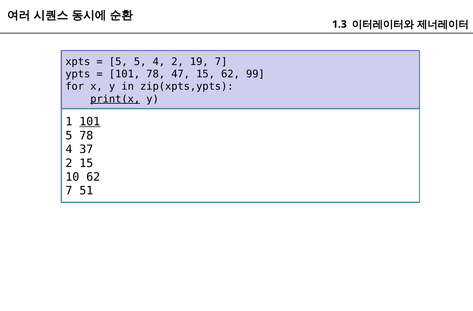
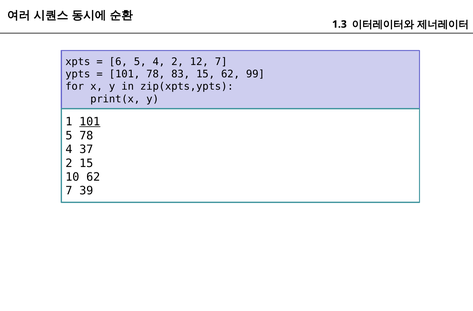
5: 5 -> 6 (118, 62)
19: 19 -> 12 (199, 62)
47: 47 -> 83 (181, 74)
print(x underline: present -> none (115, 99)
51: 51 -> 39 (86, 191)
